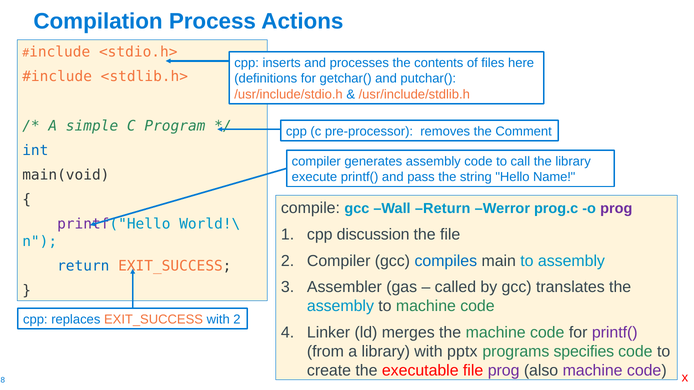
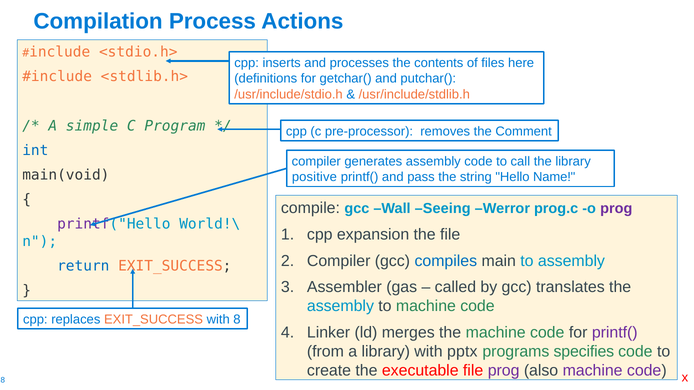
execute: execute -> positive (314, 177)
Wall Return: Return -> Seeing (443, 209)
discussion: discussion -> expansion (373, 235)
with 2: 2 -> 8 (237, 320)
